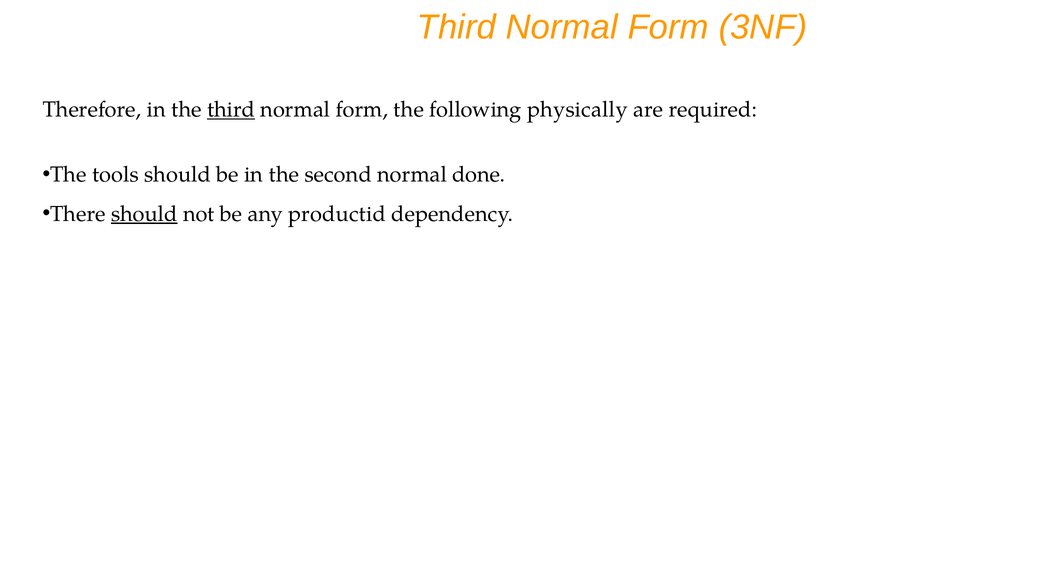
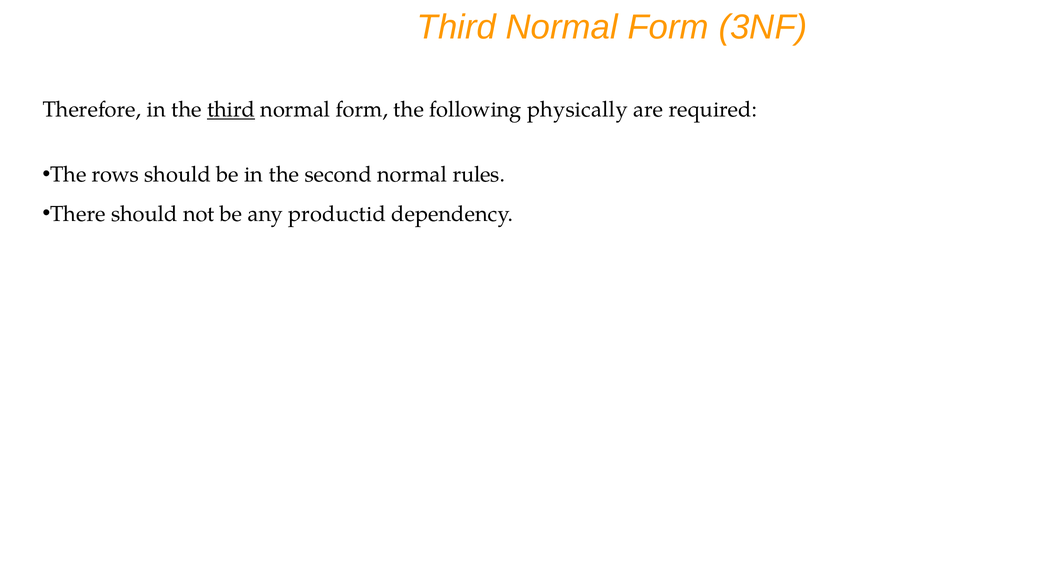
tools: tools -> rows (116, 175)
done: done -> rules (479, 175)
should underline: present -> none (144, 214)
